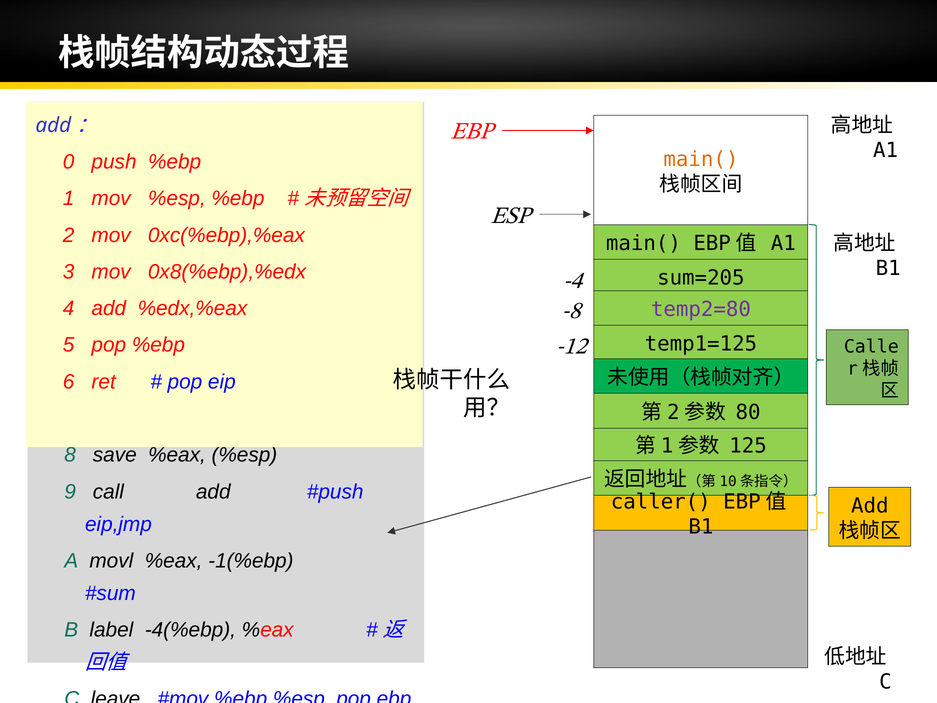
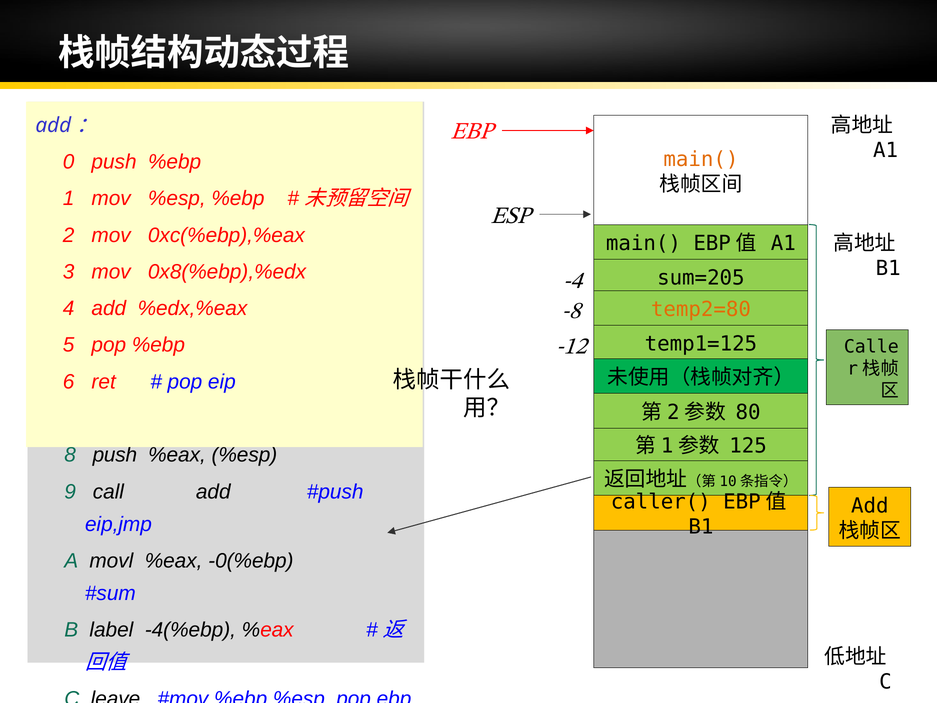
temp2=80 colour: purple -> orange (701, 309)
8 save: save -> push (115, 455)
-1(%ebp: -1(%ebp -> -0(%ebp (251, 561)
